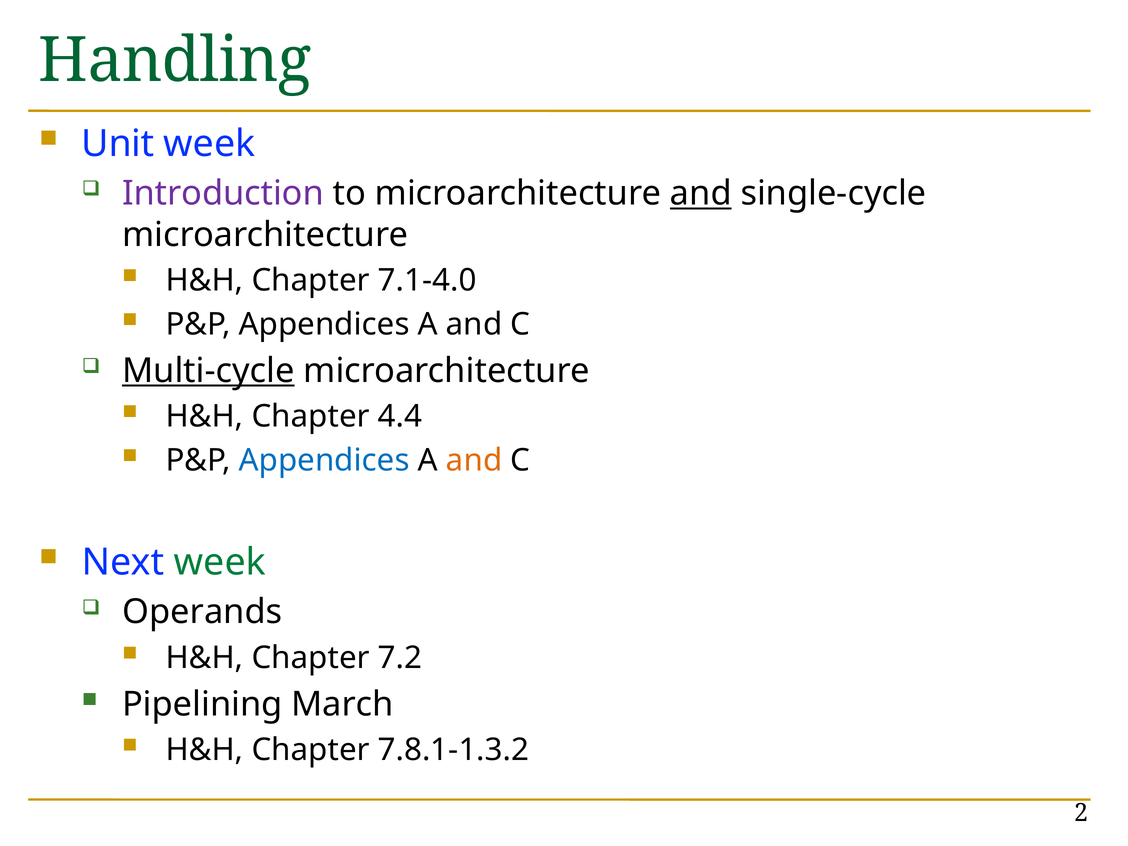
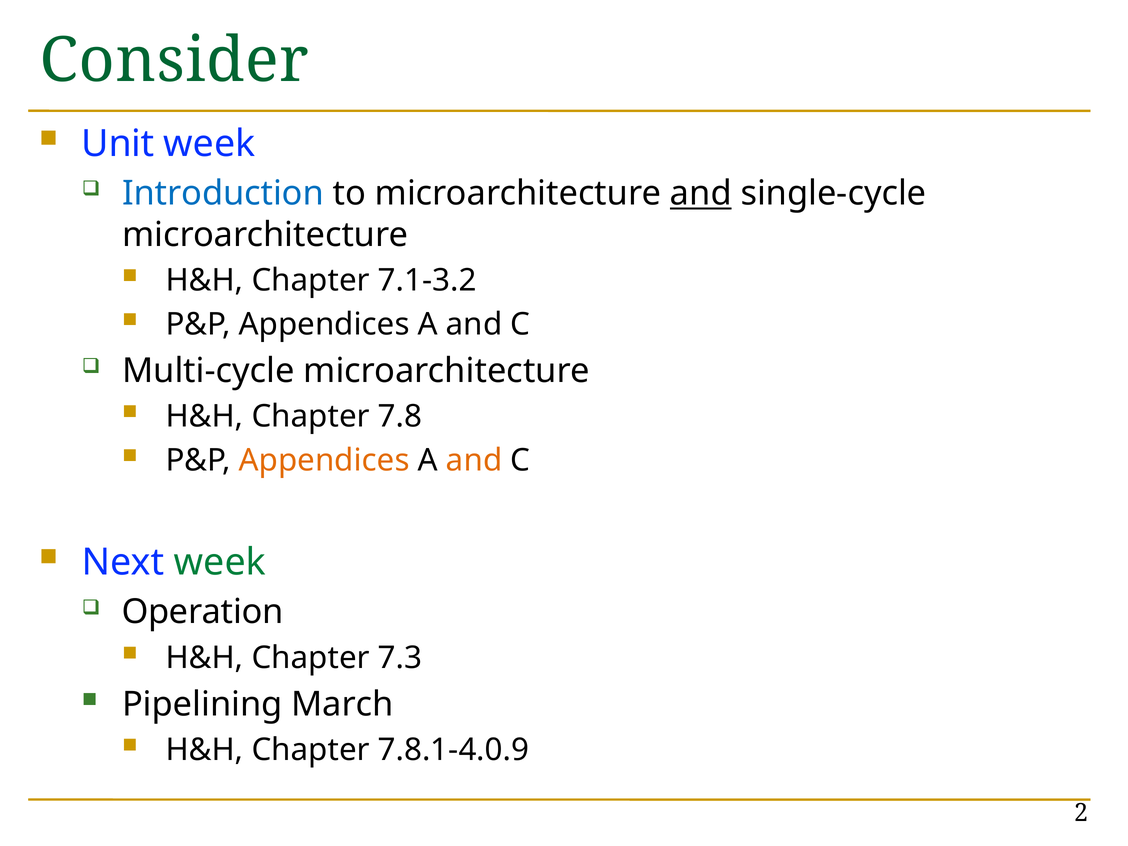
Handling: Handling -> Consider (174, 61)
Introduction colour: purple -> blue (223, 193)
7.1-4.0: 7.1-4.0 -> 7.1-3.2 (427, 280)
Multi-cycle underline: present -> none (208, 371)
4.4: 4.4 -> 7.8 (400, 416)
Appendices colour: blue -> orange (324, 460)
Operands: Operands -> Operation (202, 612)
7.2: 7.2 -> 7.3 (400, 658)
7.8.1-1.3.2: 7.8.1-1.3.2 -> 7.8.1-4.0.9 (453, 750)
